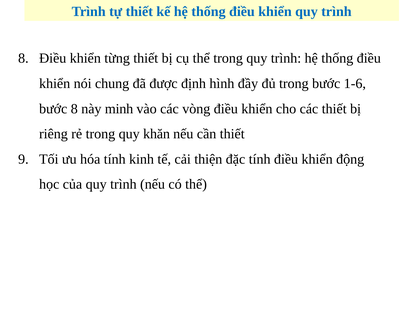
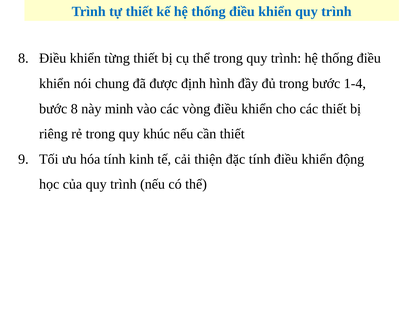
1-6: 1-6 -> 1-4 (355, 84)
khăn: khăn -> khúc (157, 134)
